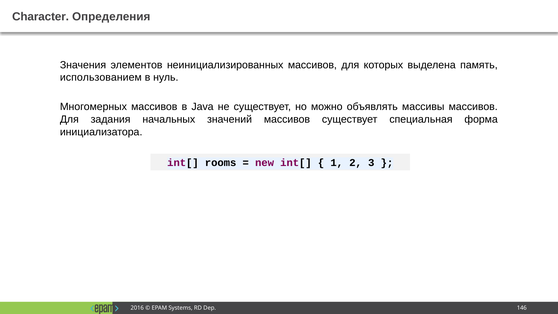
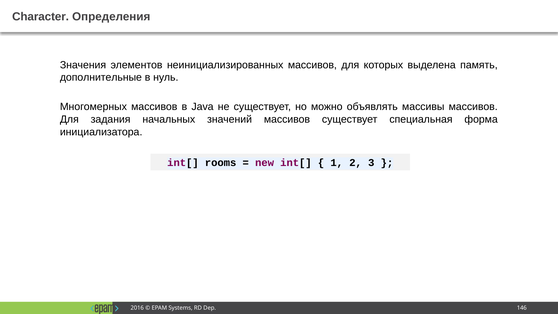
использованием: использованием -> дополнительные (101, 77)
